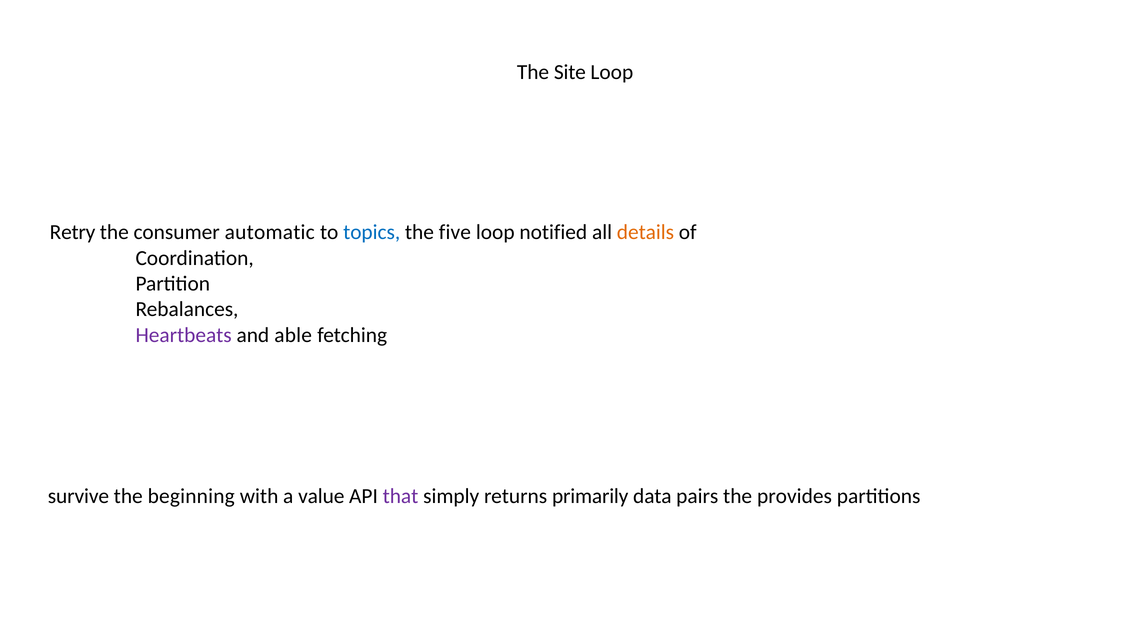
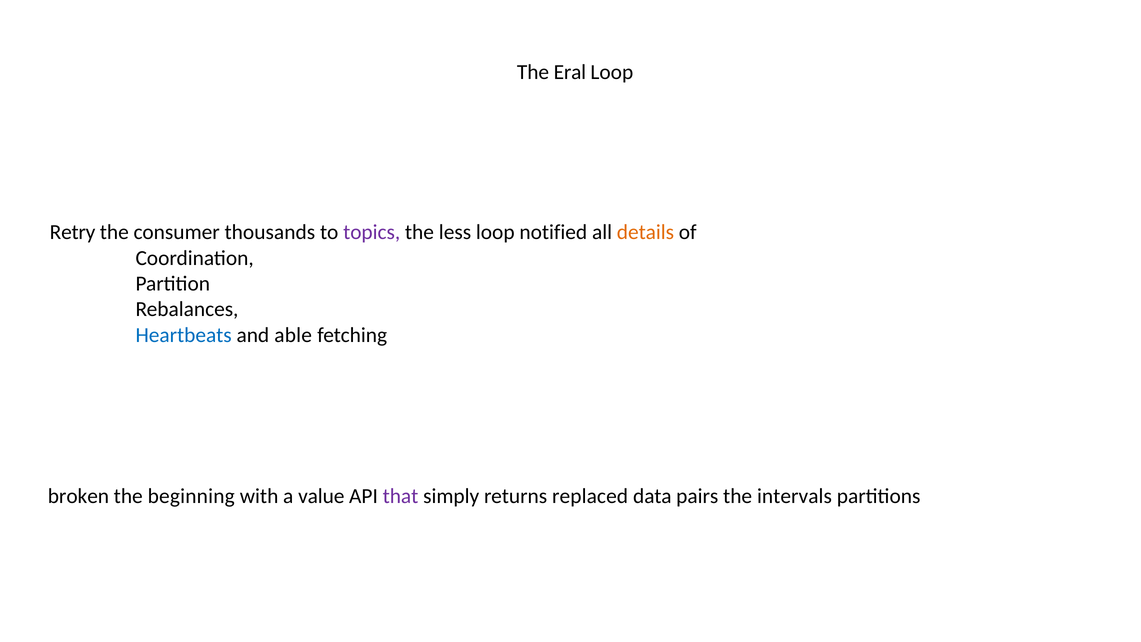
Site: Site -> Eral (570, 72)
automatic: automatic -> thousands (270, 232)
topics colour: blue -> purple (372, 232)
five: five -> less (455, 232)
Heartbeats colour: purple -> blue (184, 335)
survive: survive -> broken (78, 496)
primarily: primarily -> replaced (590, 496)
provides: provides -> intervals (794, 496)
